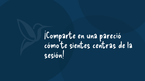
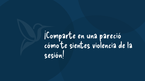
centras: centras -> violencia (104, 46)
